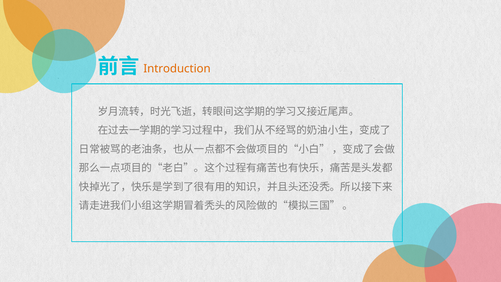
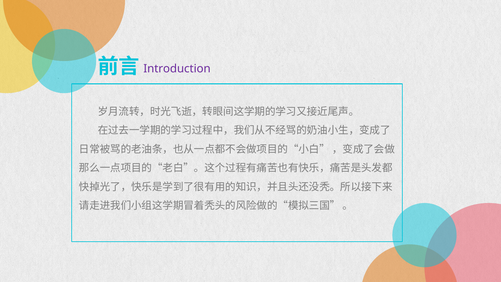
Introduction colour: orange -> purple (177, 69)
